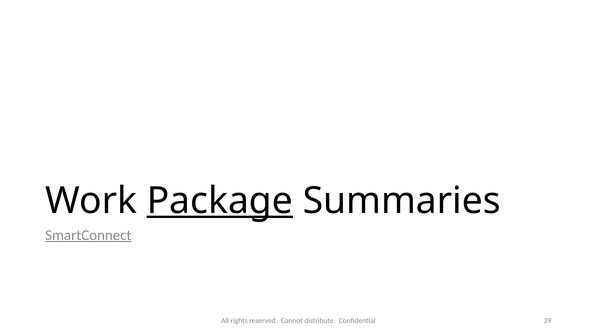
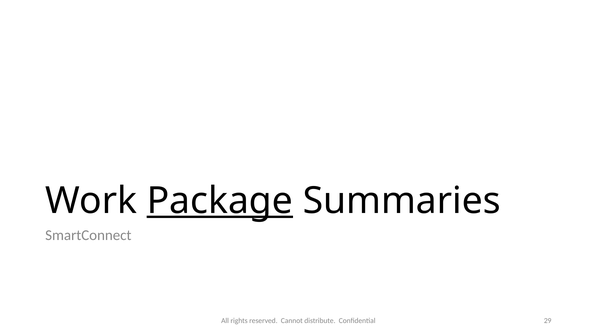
SmartConnect underline: present -> none (88, 235)
